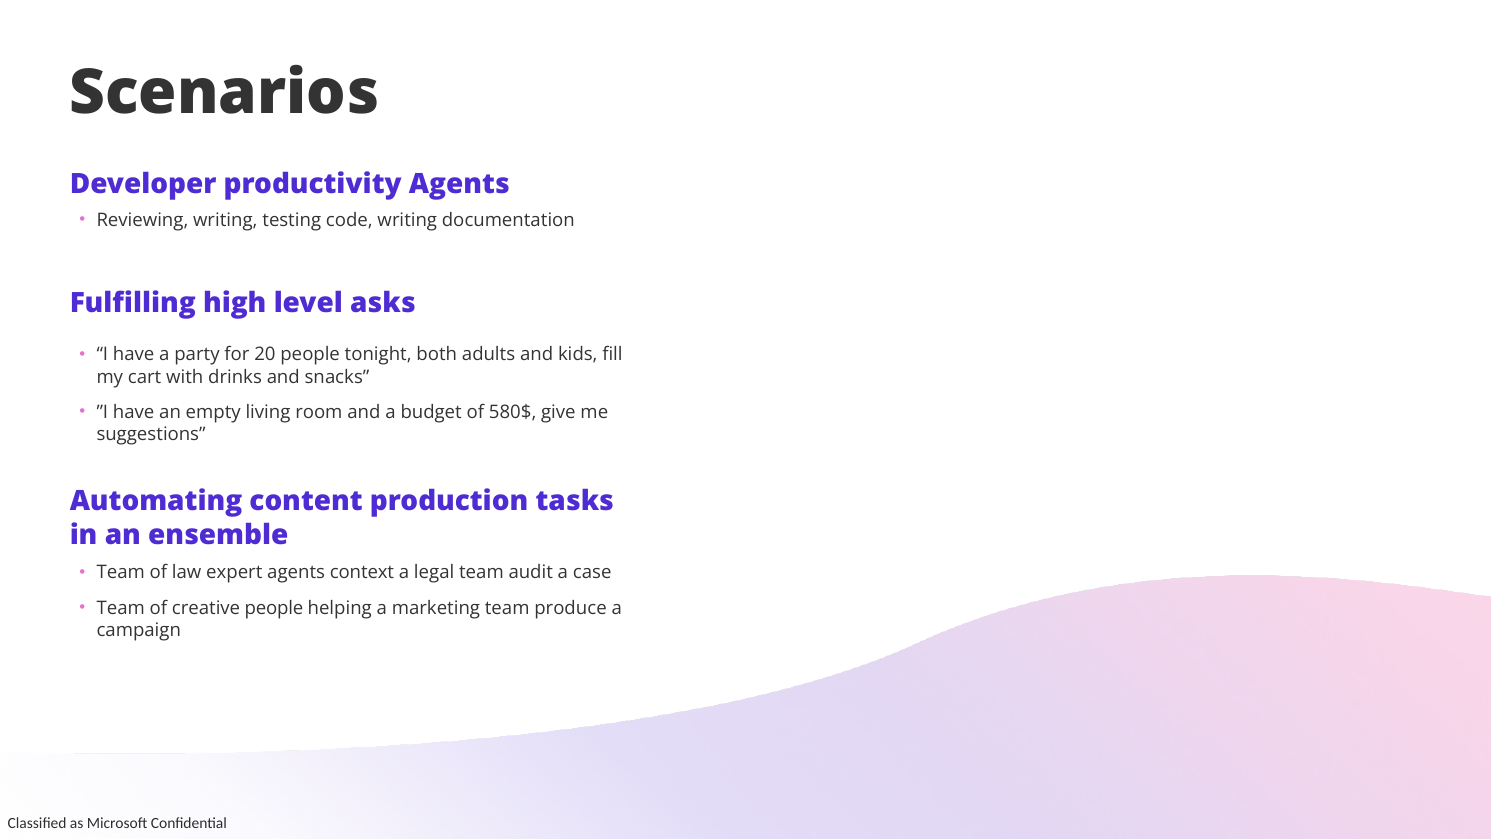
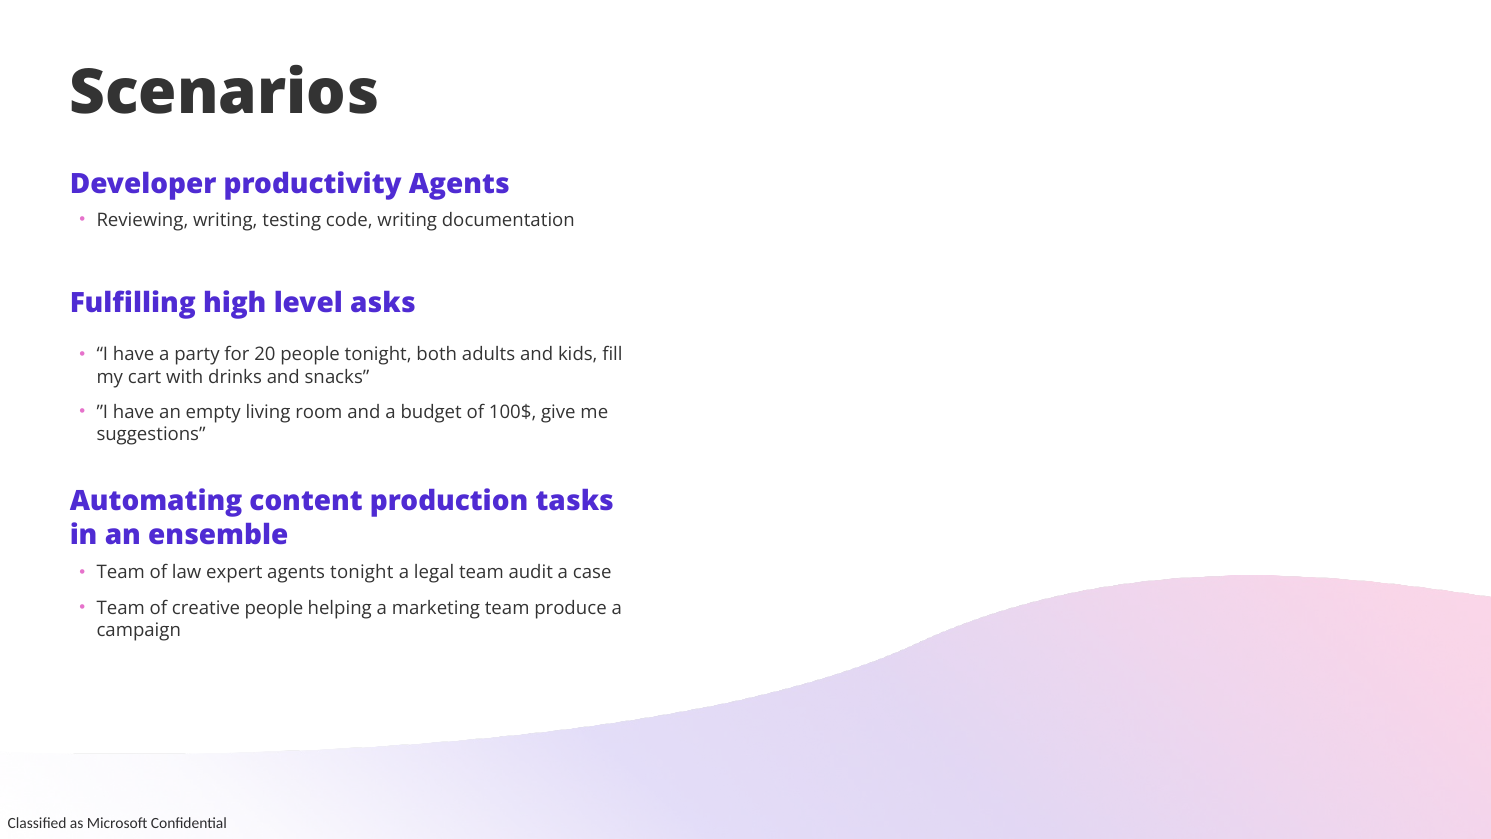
580$: 580$ -> 100$ (513, 412)
agents context: context -> tonight (362, 572)
